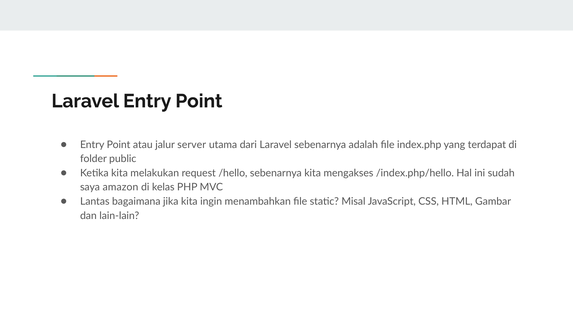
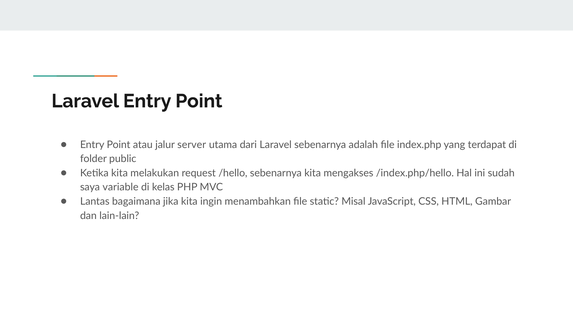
amazon: amazon -> variable (121, 187)
